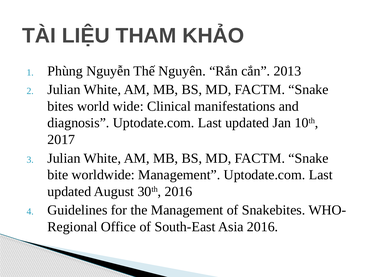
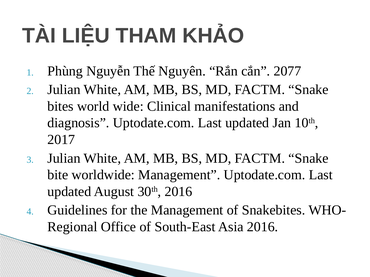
2013: 2013 -> 2077 (287, 71)
